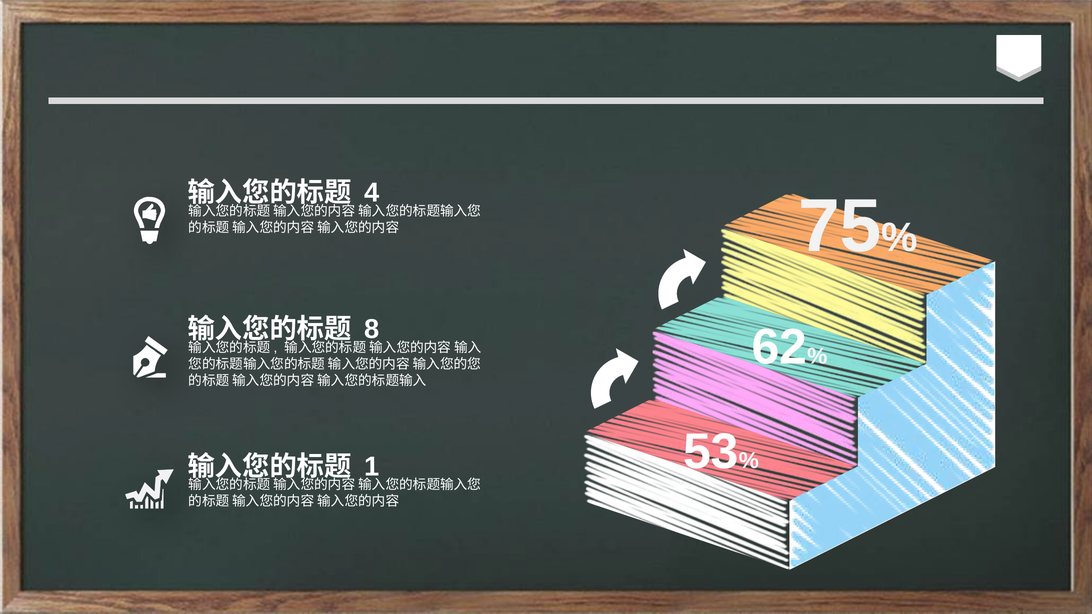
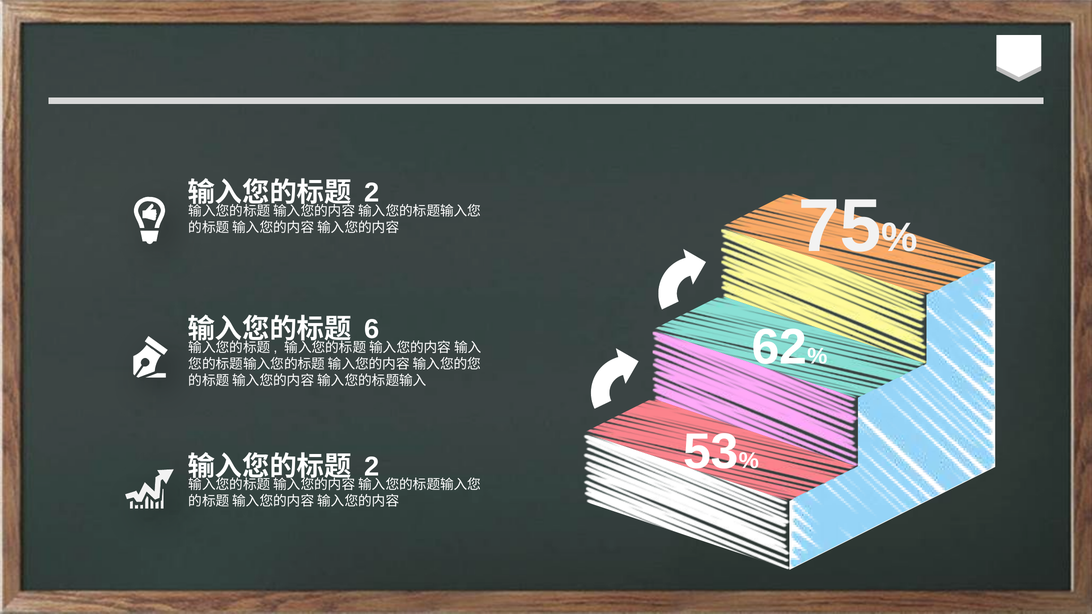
4: 4 -> 2 (372, 193)
8: 8 -> 6 (372, 330)
1: 1 -> 2 (372, 467)
